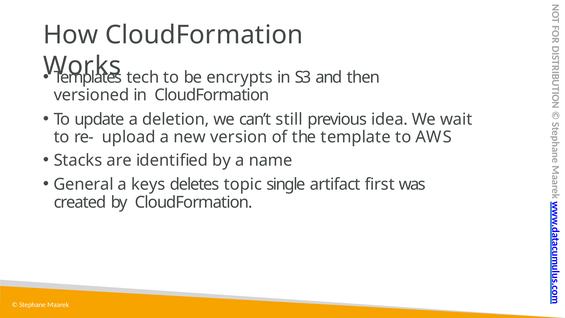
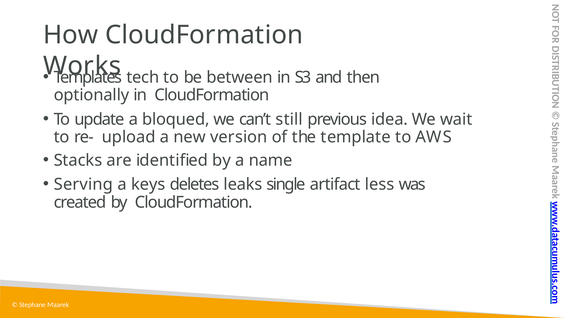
encrypts: encrypts -> between (240, 77)
versioned: versioned -> optionally (91, 95)
deletion: deletion -> bloqued (176, 119)
General: General -> Serving (83, 184)
topic: topic -> leaks (243, 184)
first: first -> less (380, 184)
